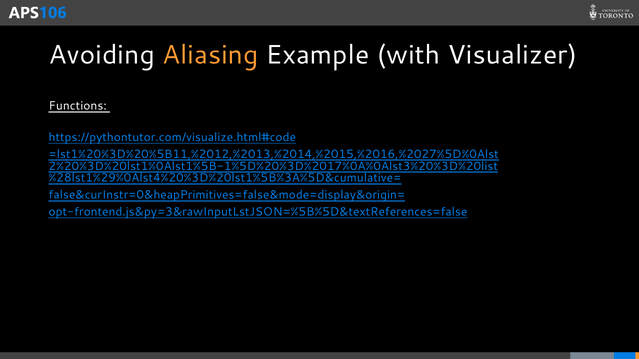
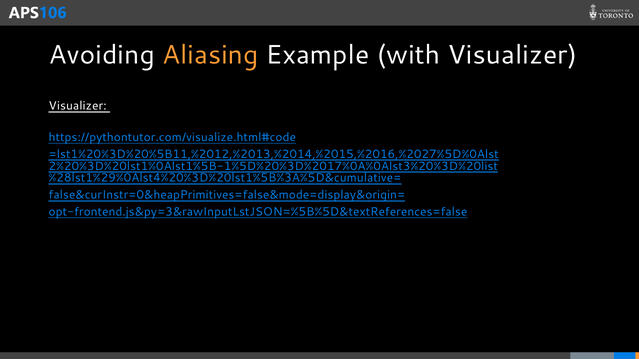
Functions: Functions -> Visualizer (78, 106)
